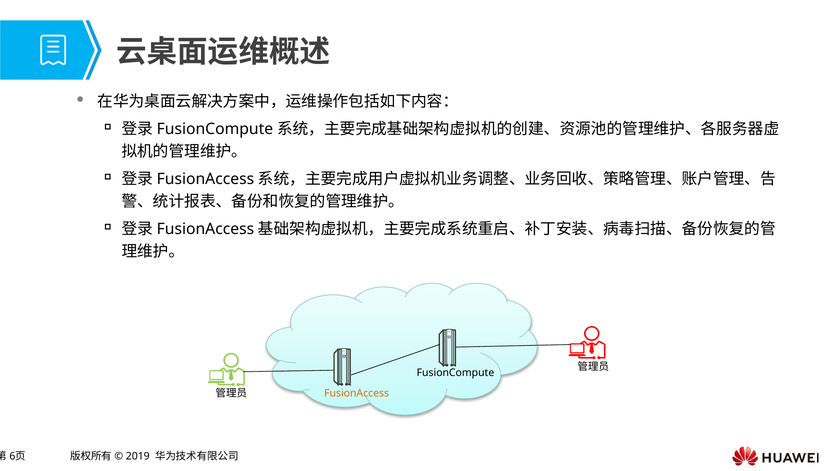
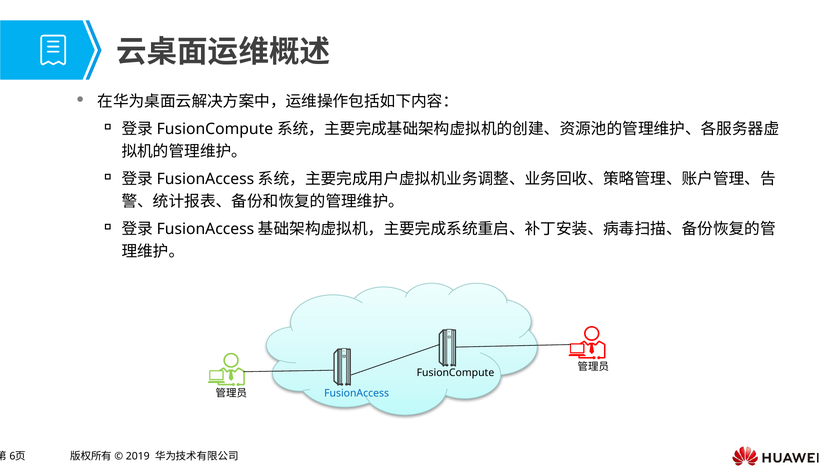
FusionAccess colour: orange -> blue (357, 393)
